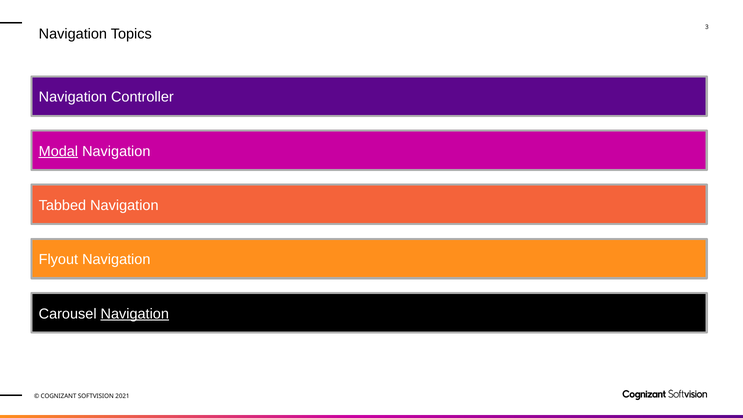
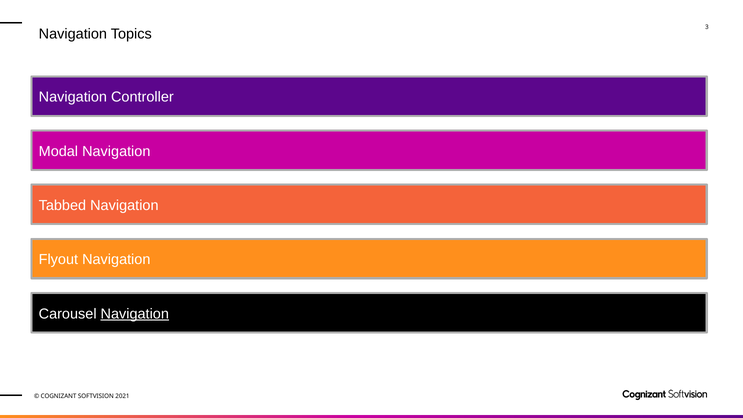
Modal underline: present -> none (58, 151)
